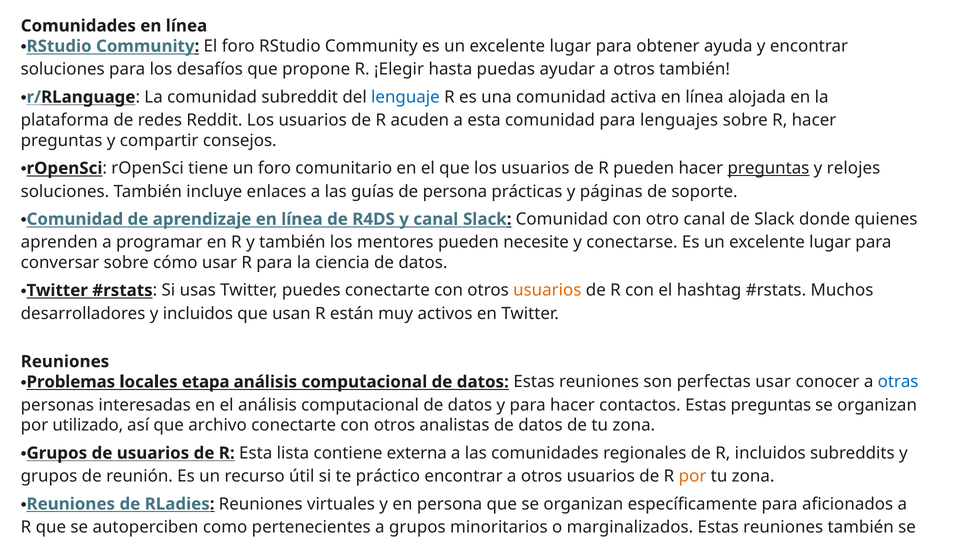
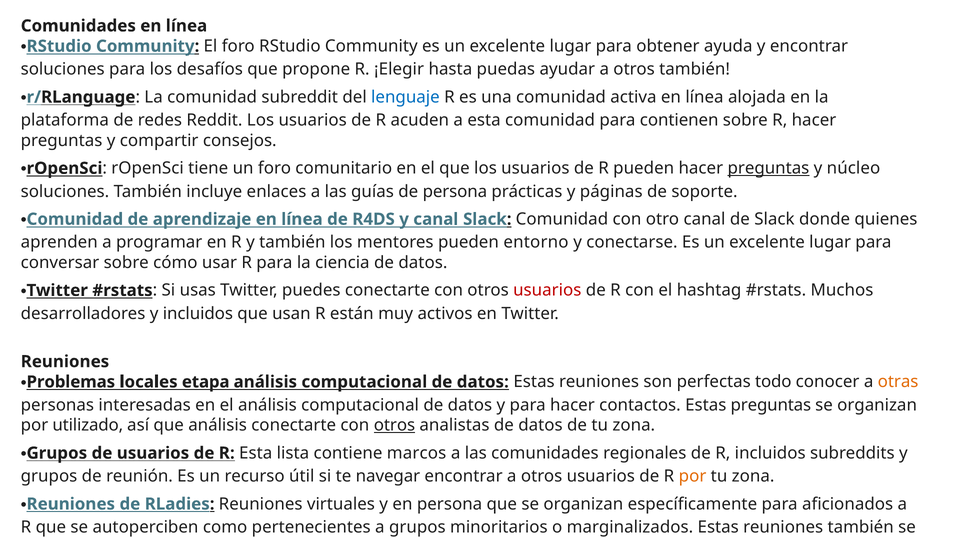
lenguajes: lenguajes -> contienen (679, 120)
relojes: relojes -> núcleo (854, 168)
necesite: necesite -> entorno (536, 242)
usuarios colour: orange -> red (547, 291)
perfectas usar: usar -> todo (773, 382)
otras colour: blue -> orange (898, 382)
que archivo: archivo -> análisis (218, 425)
otros underline: none -> present (394, 425)
externa: externa -> marcos (417, 453)
práctico: práctico -> navegar (388, 476)
